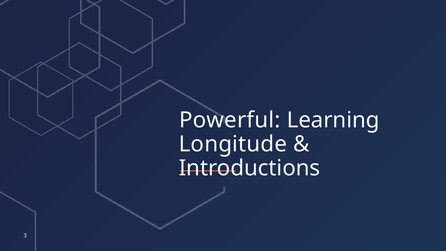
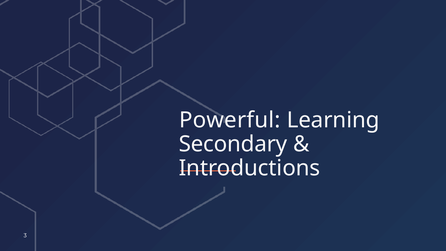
Longitude: Longitude -> Secondary (233, 144)
